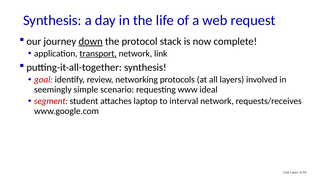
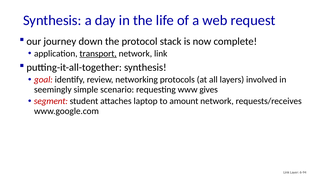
down underline: present -> none (91, 41)
ideal: ideal -> gives (209, 90)
interval: interval -> amount (184, 101)
